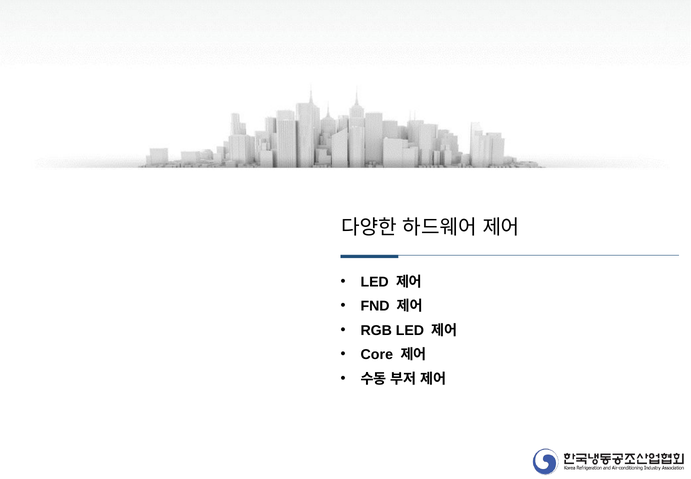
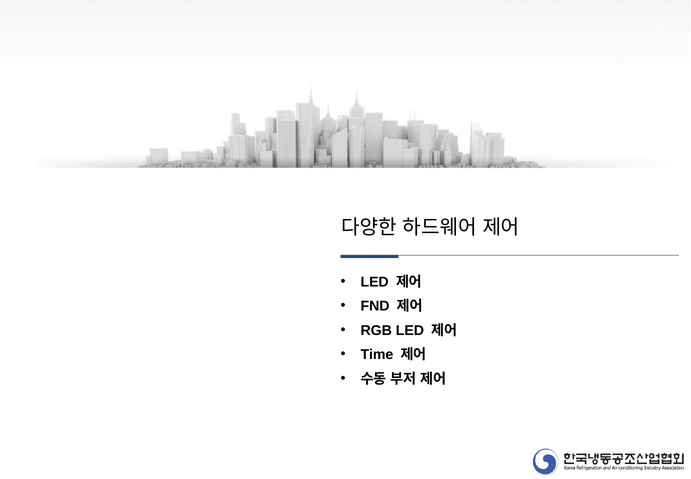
Core: Core -> Time (377, 354)
